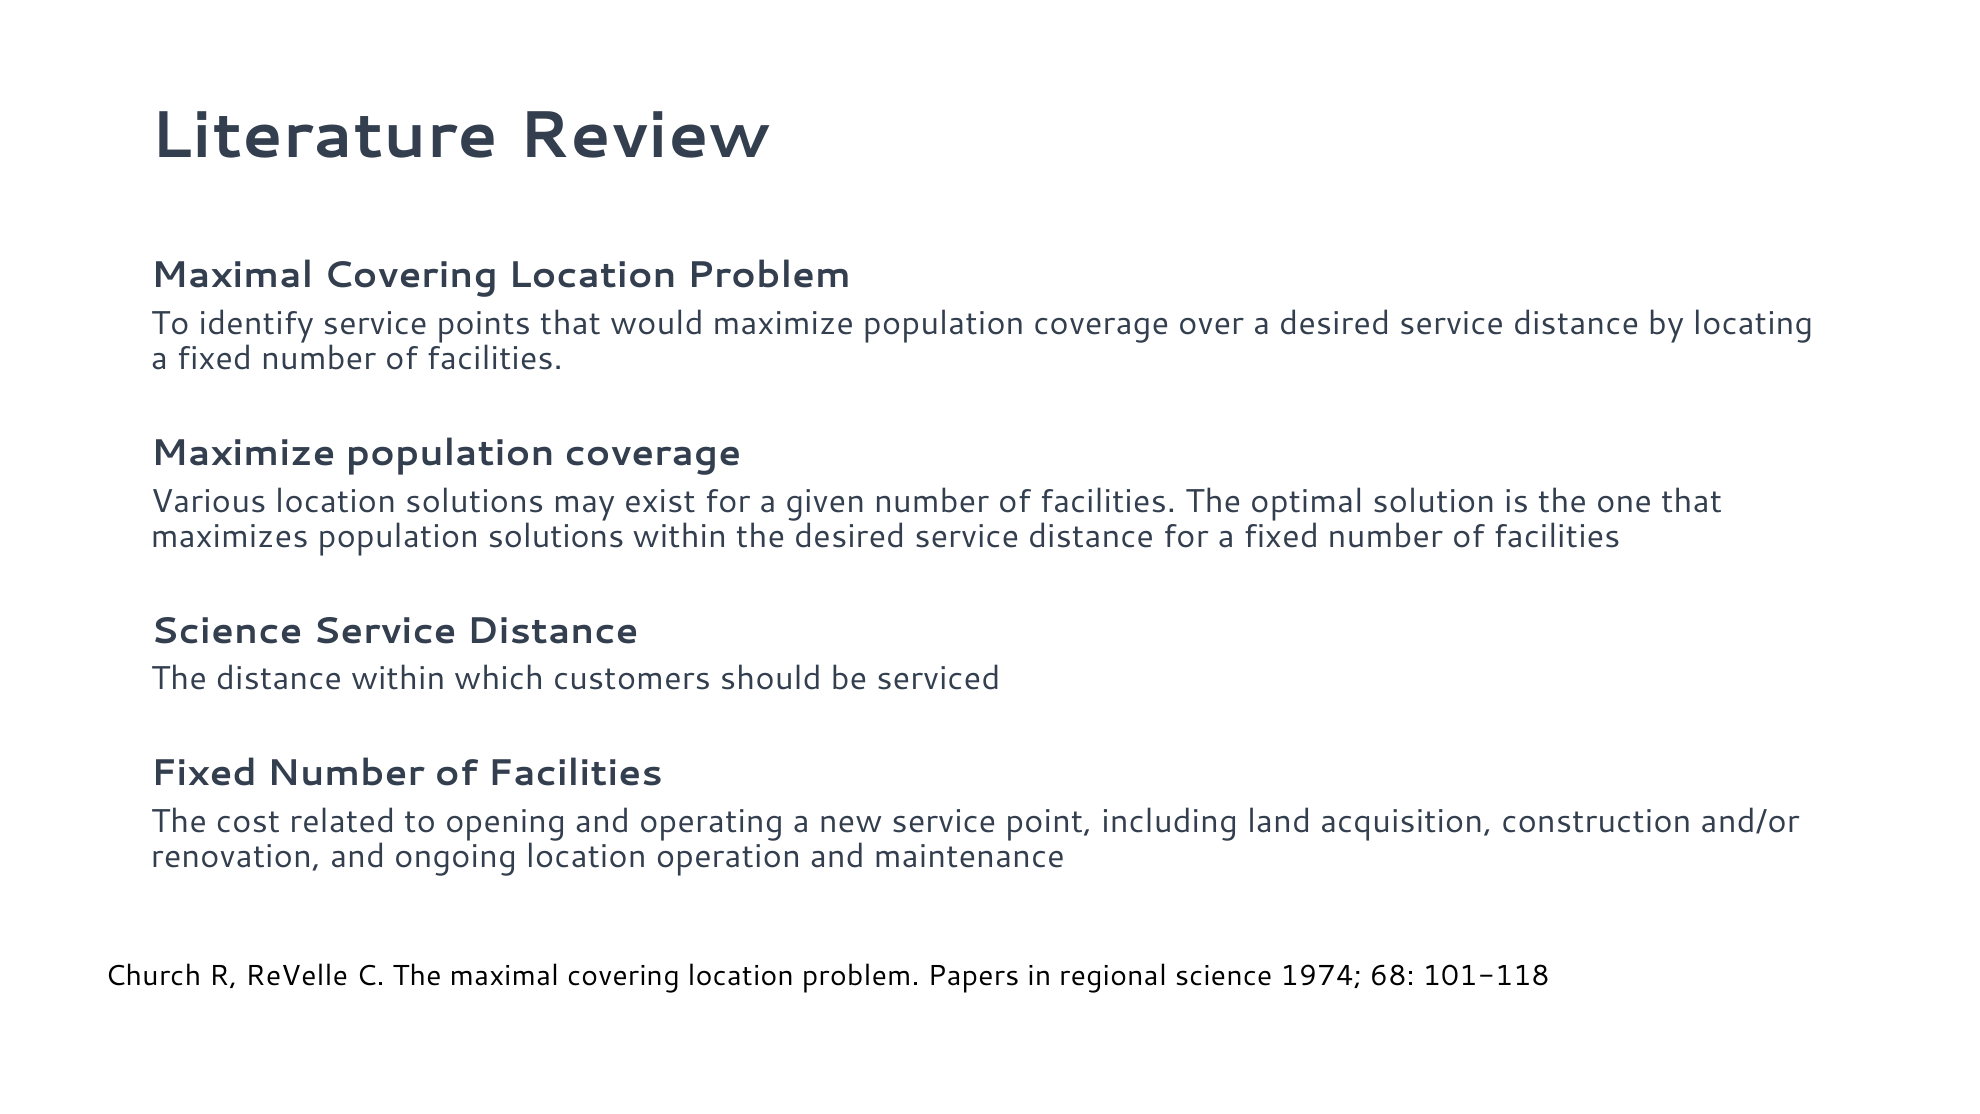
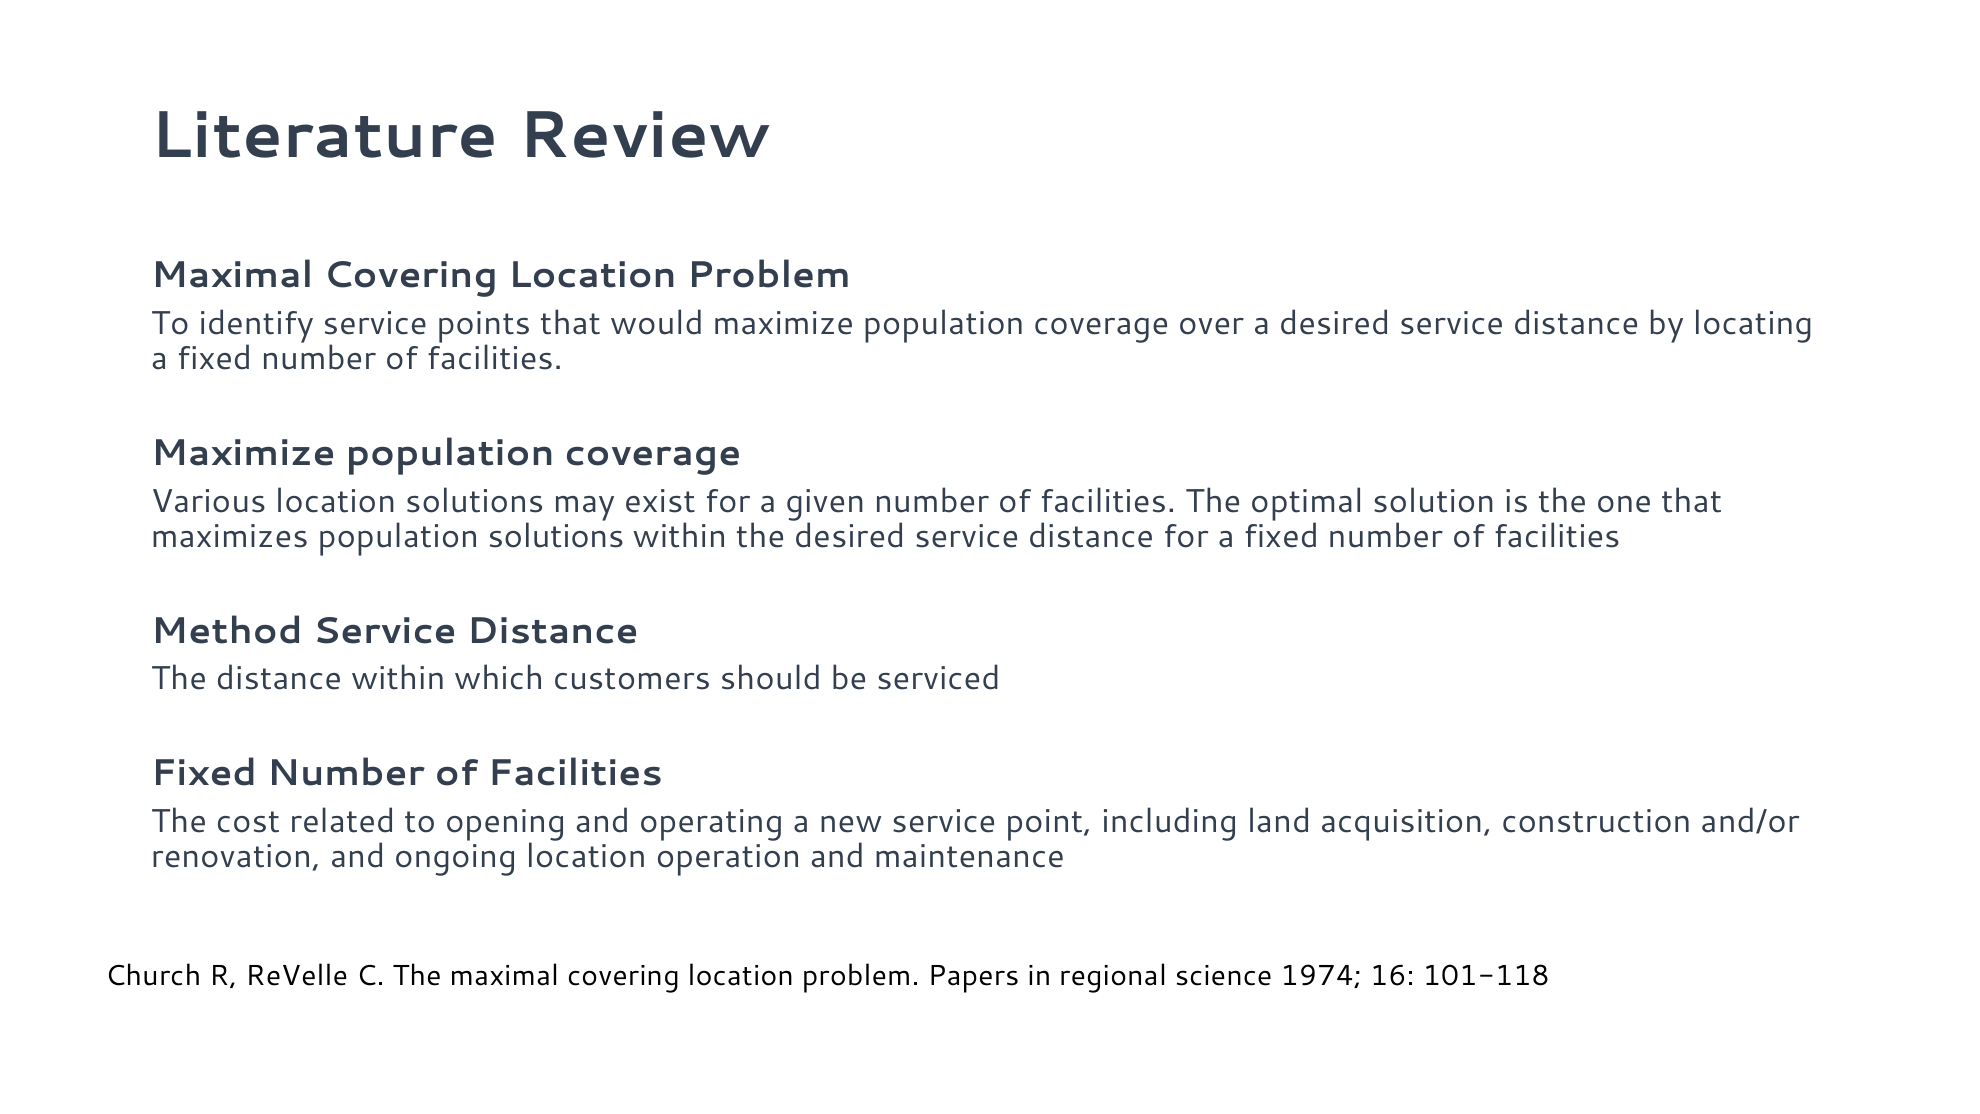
Science: Science -> Method (227, 631)
68: 68 -> 16 (1392, 976)
